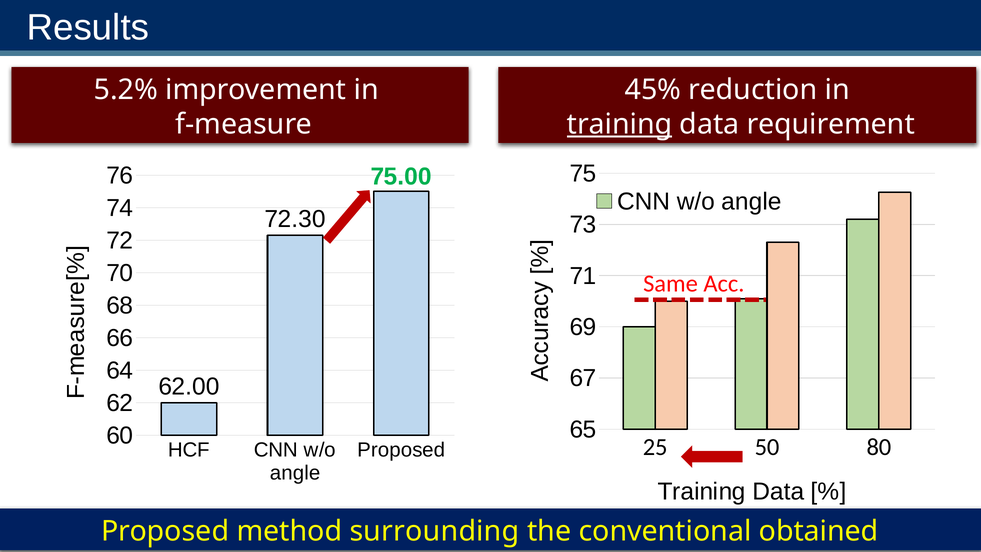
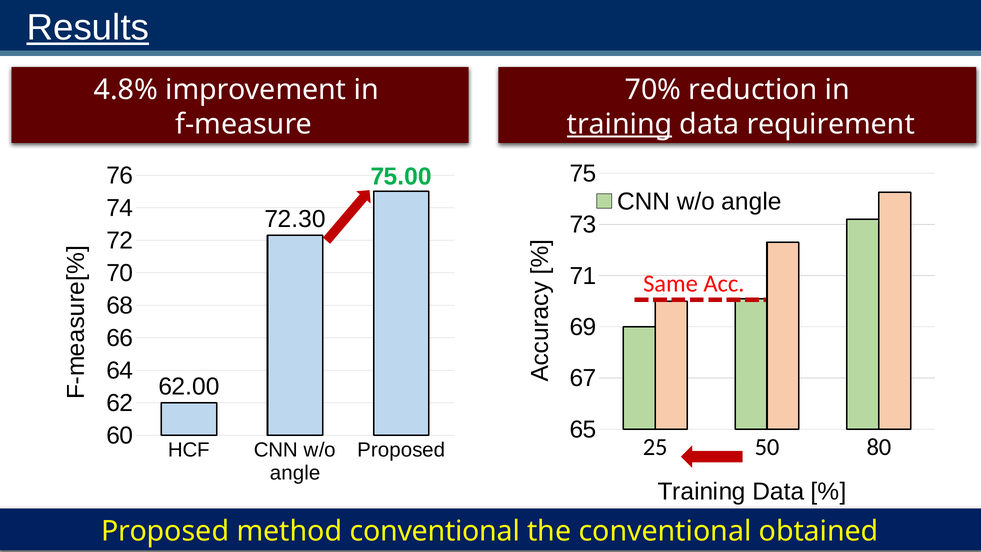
Results underline: none -> present (88, 28)
5.2%: 5.2% -> 4.8% (126, 90)
45%: 45% -> 70% (653, 90)
method surrounding: surrounding -> conventional (435, 531)
